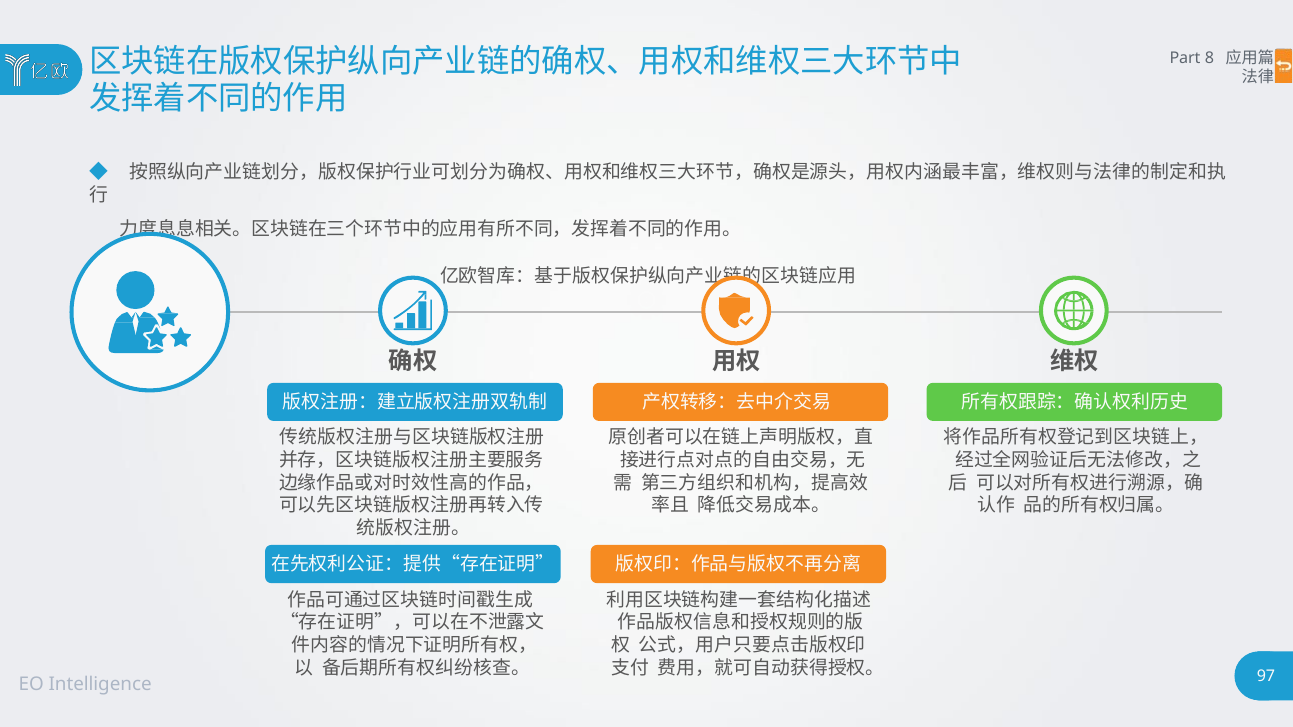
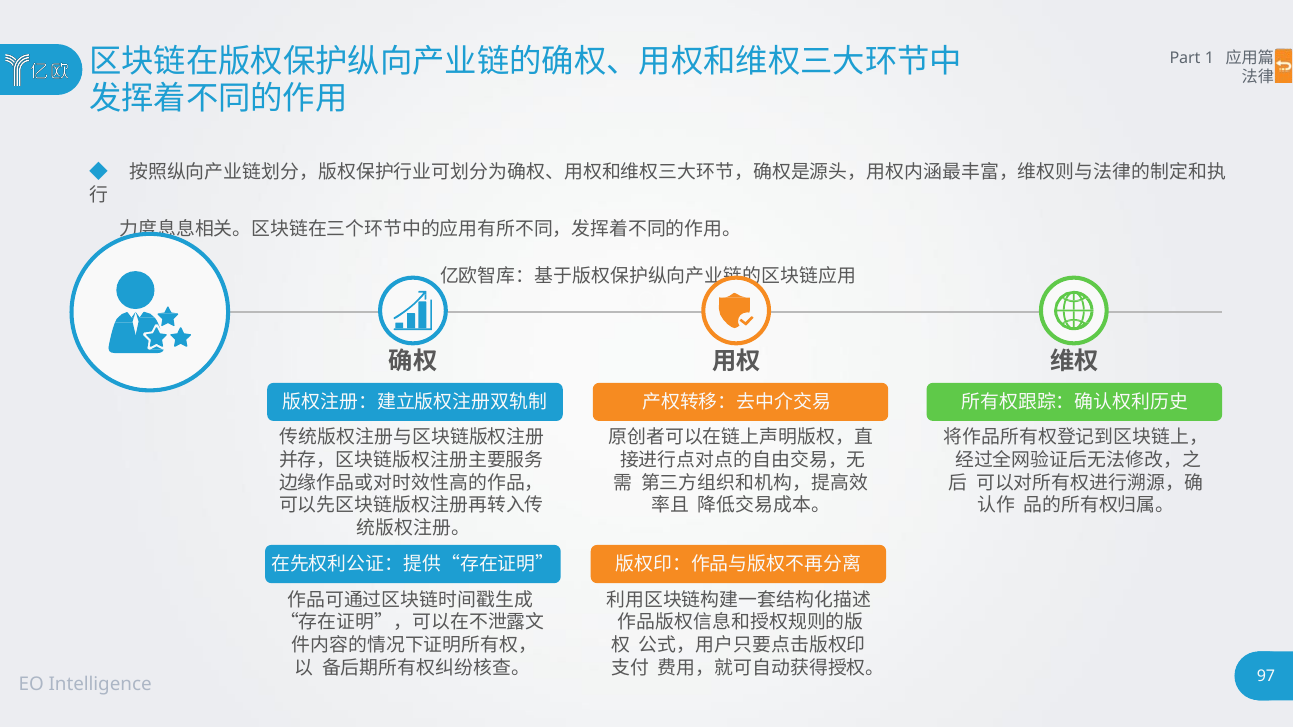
8: 8 -> 1 (1209, 58)
